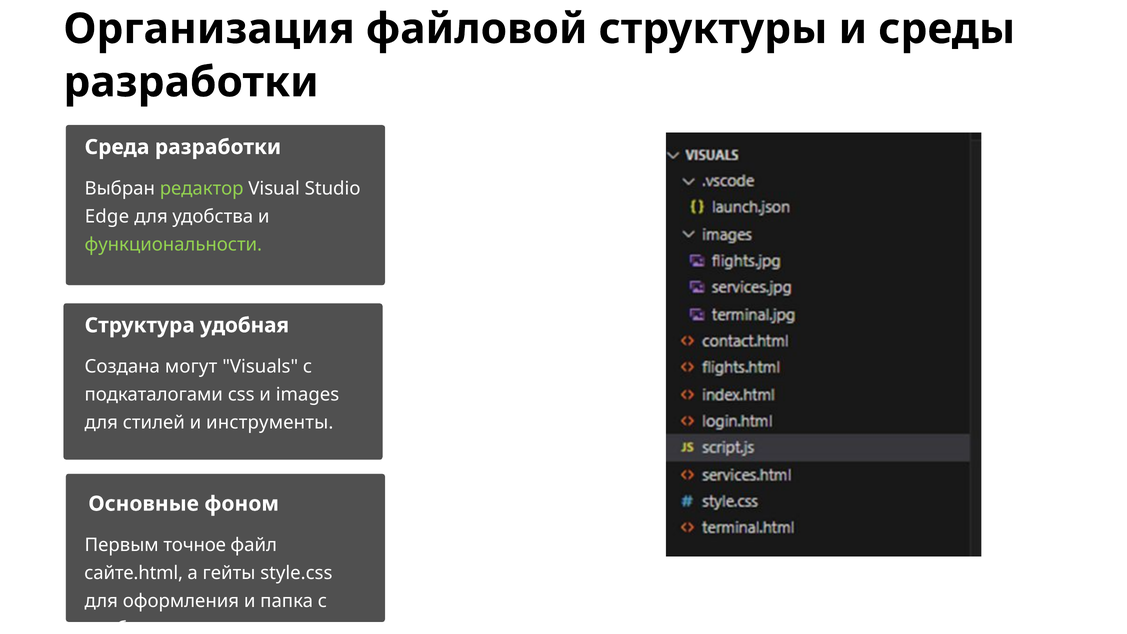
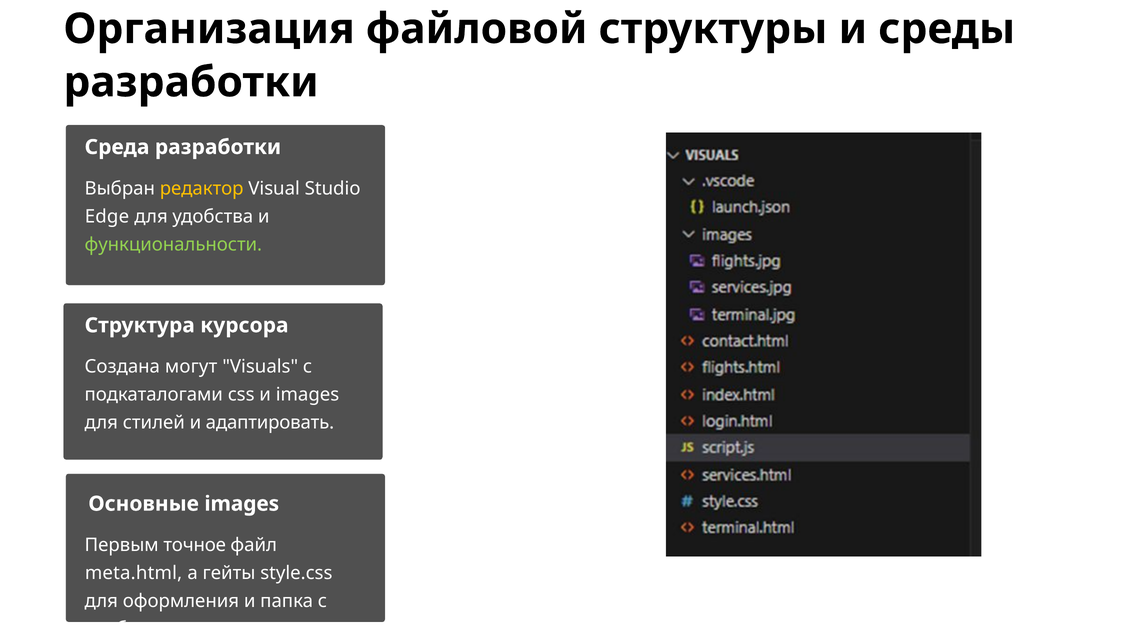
редактор colour: light green -> yellow (202, 189)
удобная: удобная -> курсора (244, 325)
инструменты: инструменты -> адаптировать (270, 422)
Основные фоном: фоном -> images (242, 504)
сайте.html: сайте.html -> meta.html (134, 573)
